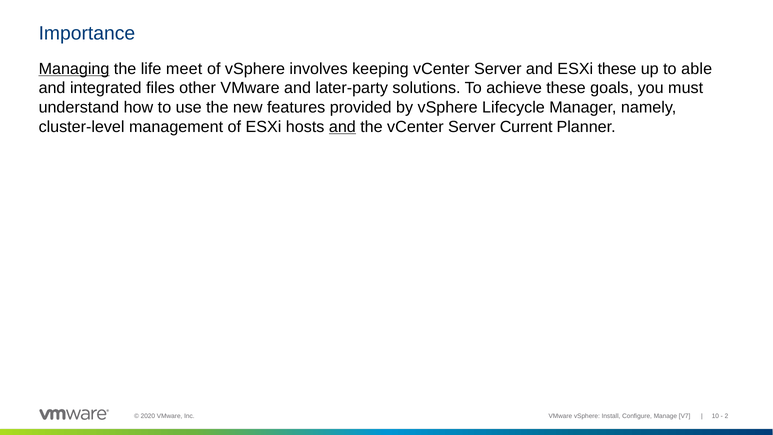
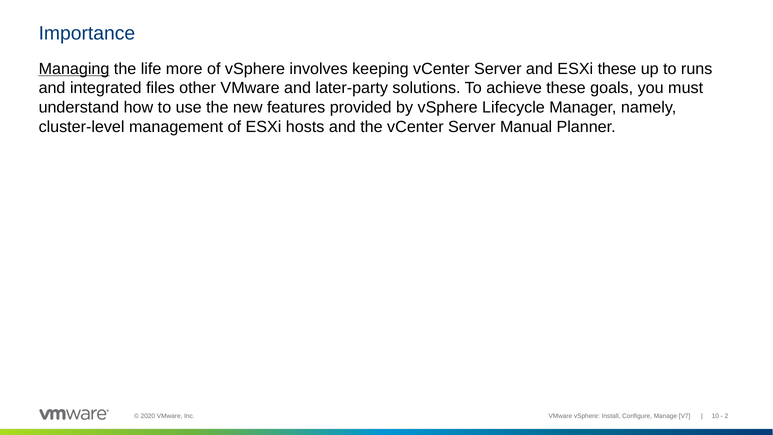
meet: meet -> more (184, 69)
able: able -> runs (697, 69)
and underline: present -> none (342, 127)
Current: Current -> Manual (526, 127)
